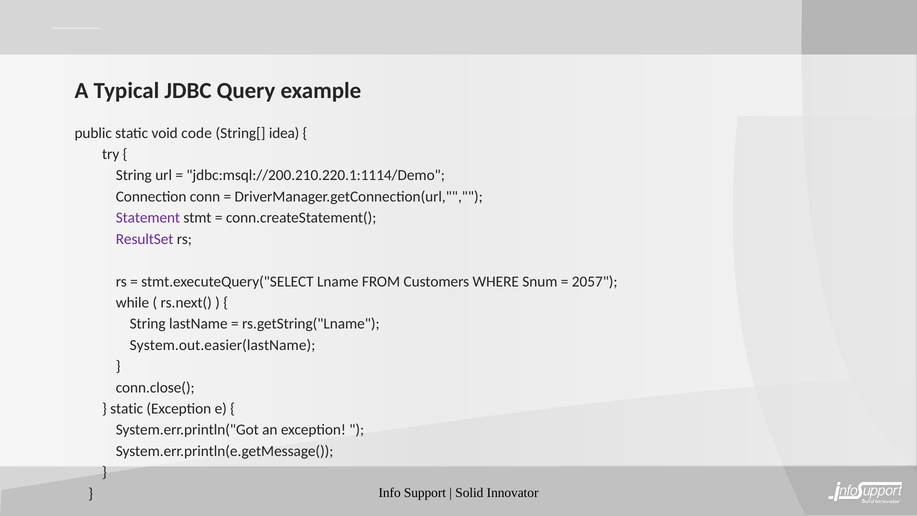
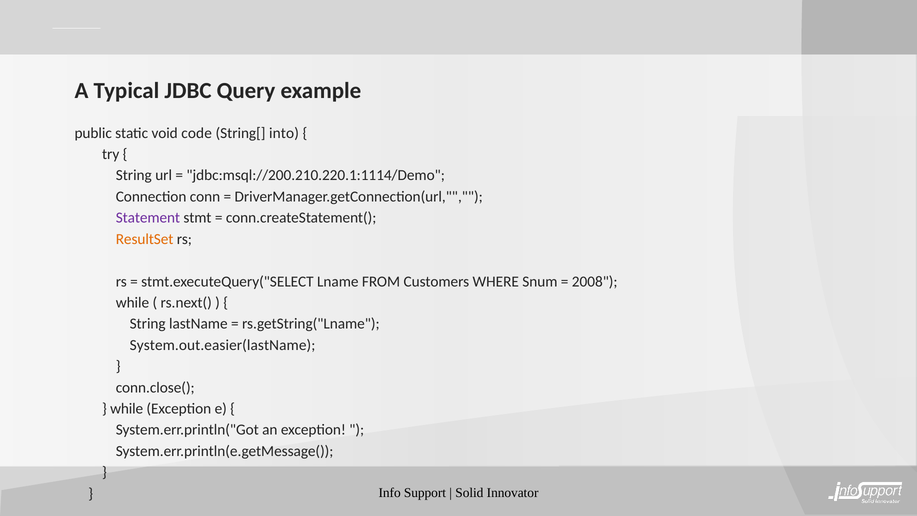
idea: idea -> into (284, 133)
ResultSet colour: purple -> orange (145, 239)
2057: 2057 -> 2008 (595, 281)
static: static -> while (127, 409)
